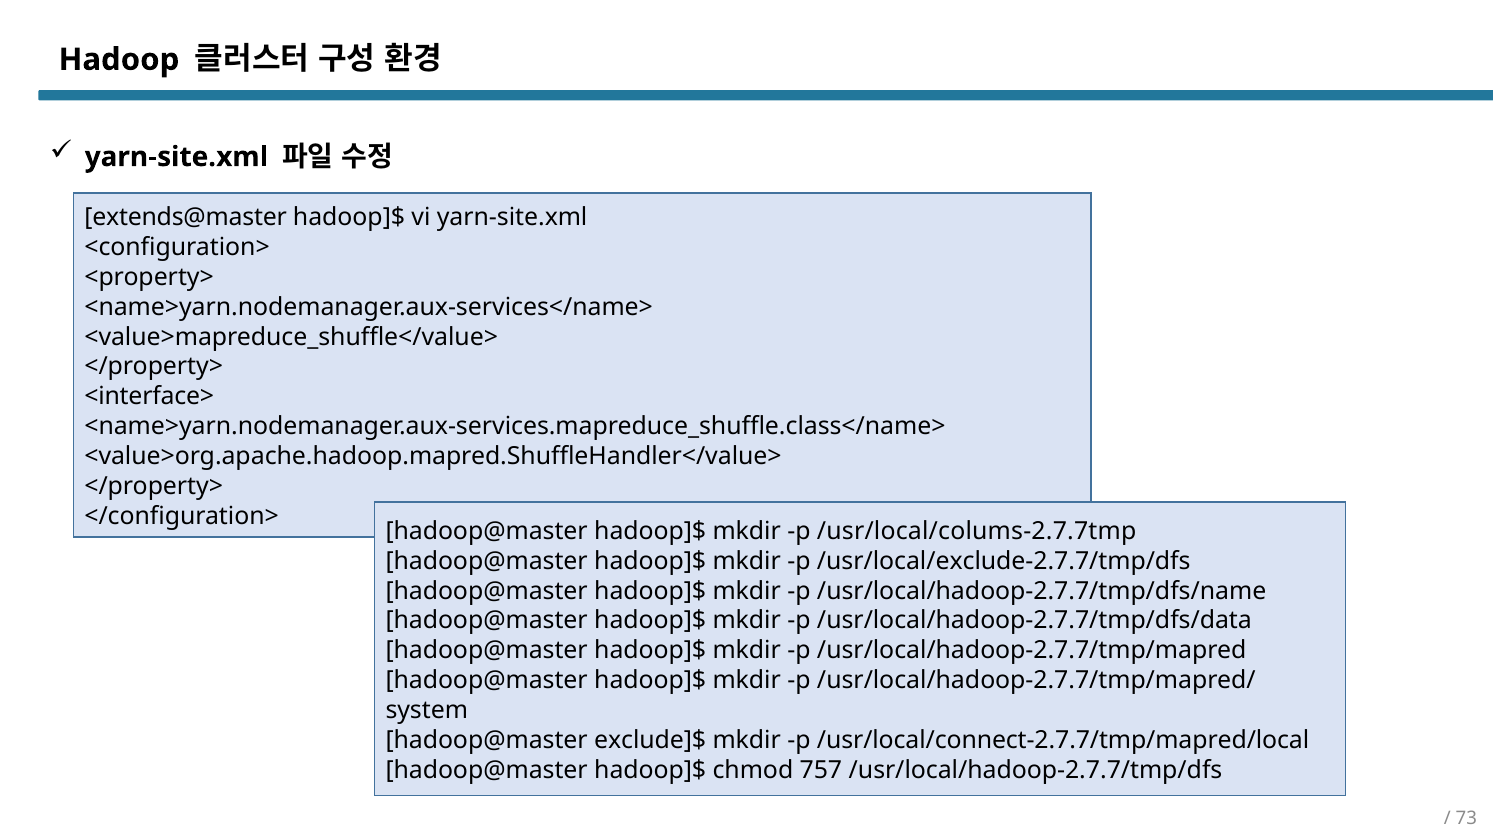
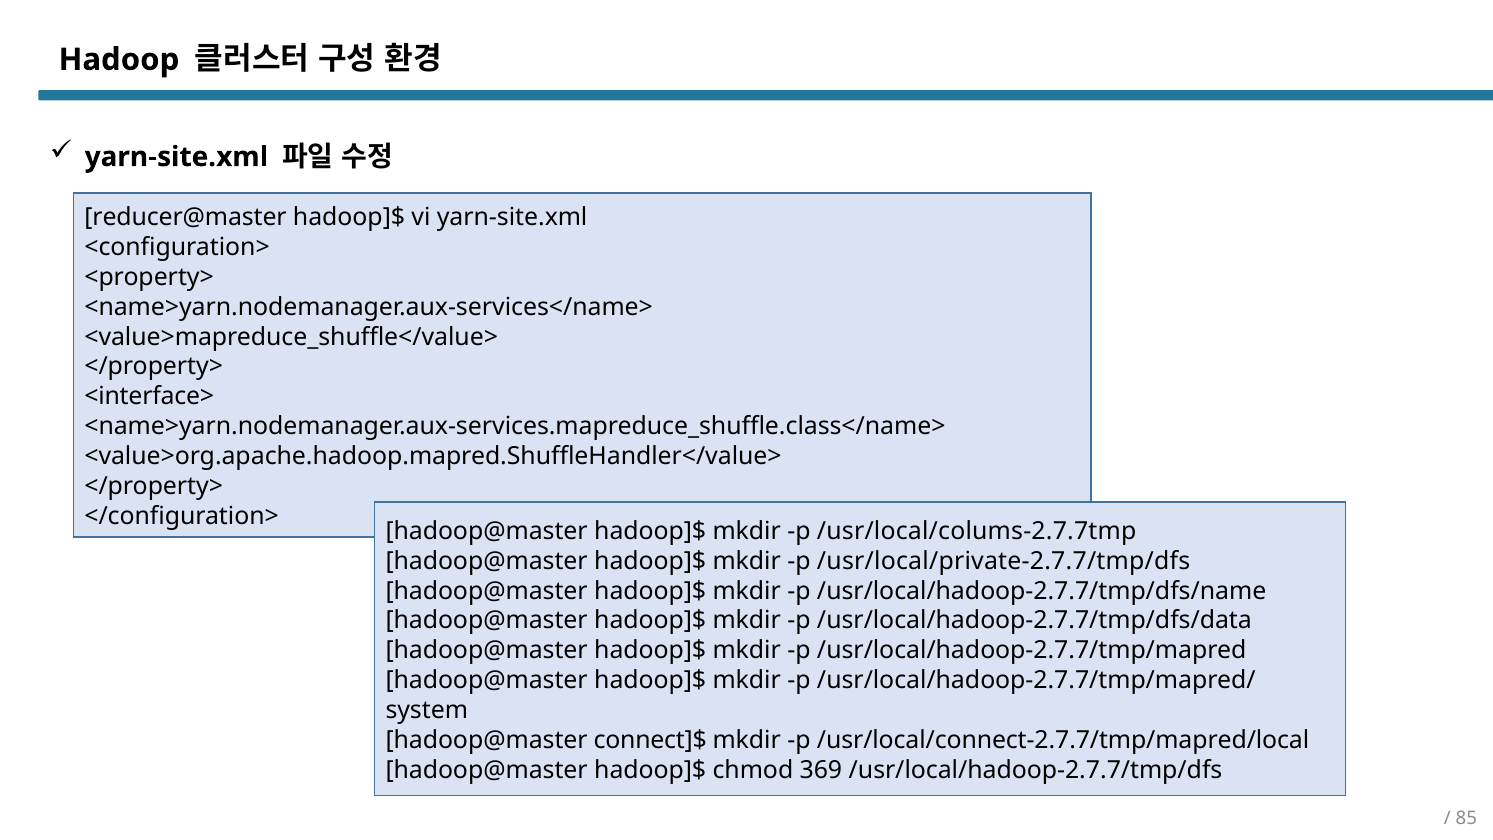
extends@master: extends@master -> reducer@master (186, 217)
/usr/local/exclude-2.7.7/tmp/dfs: /usr/local/exclude-2.7.7/tmp/dfs -> /usr/local/private-2.7.7/tmp/dfs (1004, 561)
exclude]$: exclude]$ -> connect]$ (650, 740)
757: 757 -> 369 (821, 770)
73: 73 -> 85 (1466, 818)
